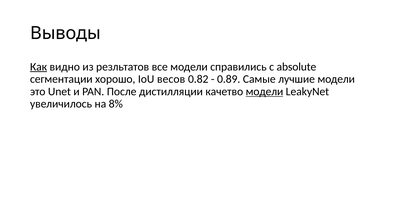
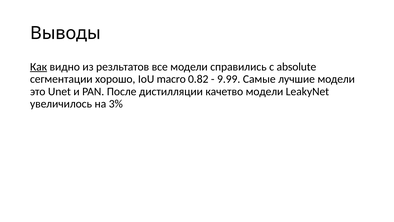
весов: весов -> macro (171, 79)
0.89: 0.89 -> 9.99 (229, 79)
модели underline: present -> none (264, 91)
8%: 8% -> 3% (116, 104)
